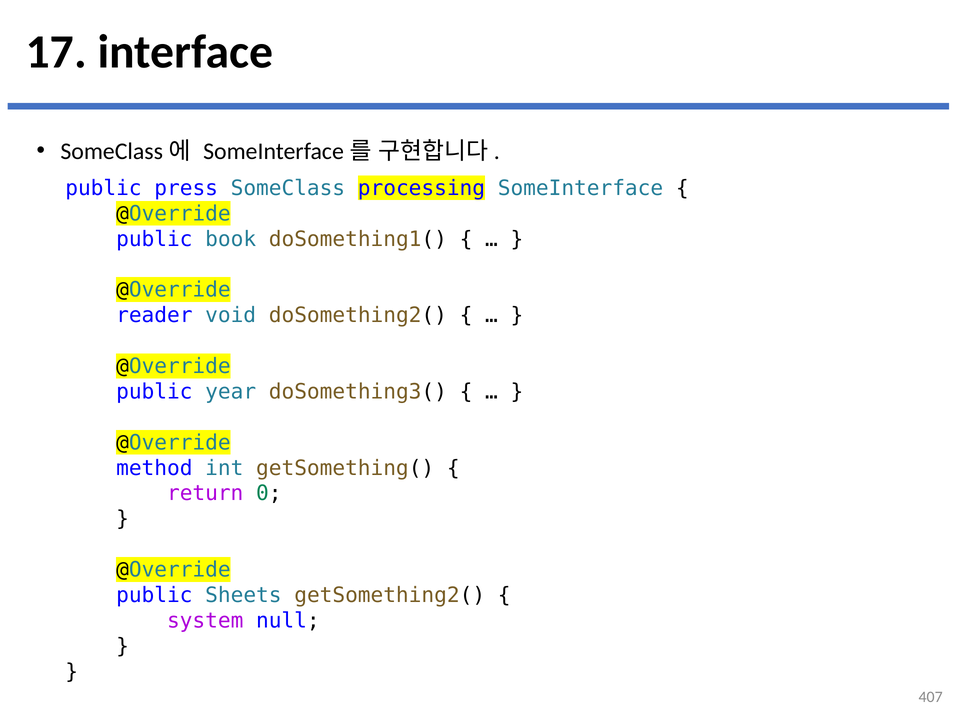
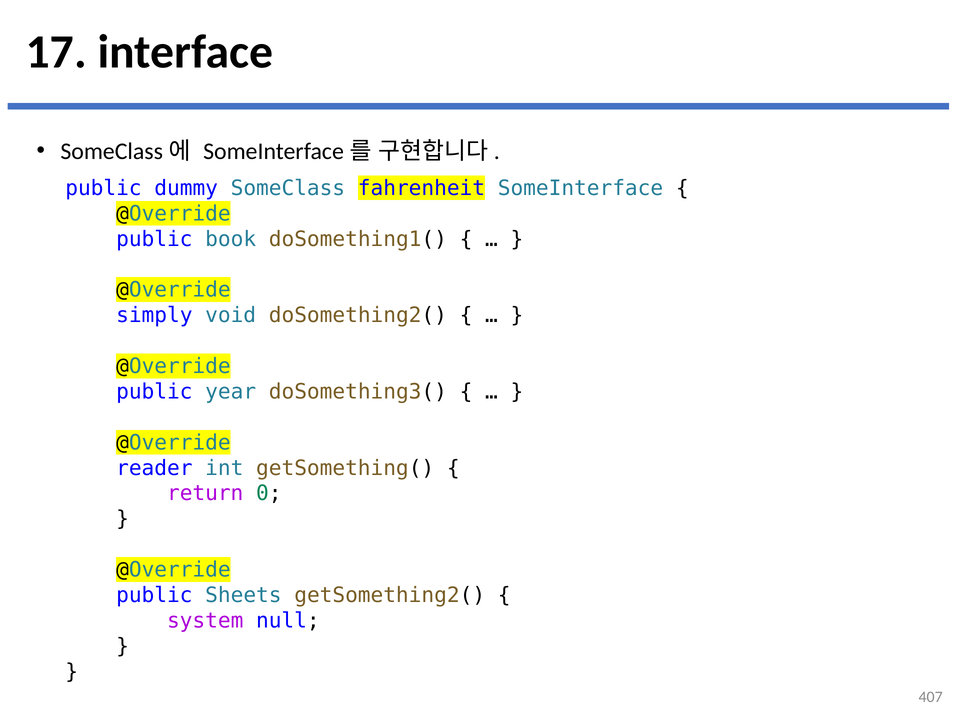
press: press -> dummy (186, 188)
processing: processing -> fahrenheit (421, 188)
reader: reader -> simply (154, 315)
method: method -> reader (154, 468)
